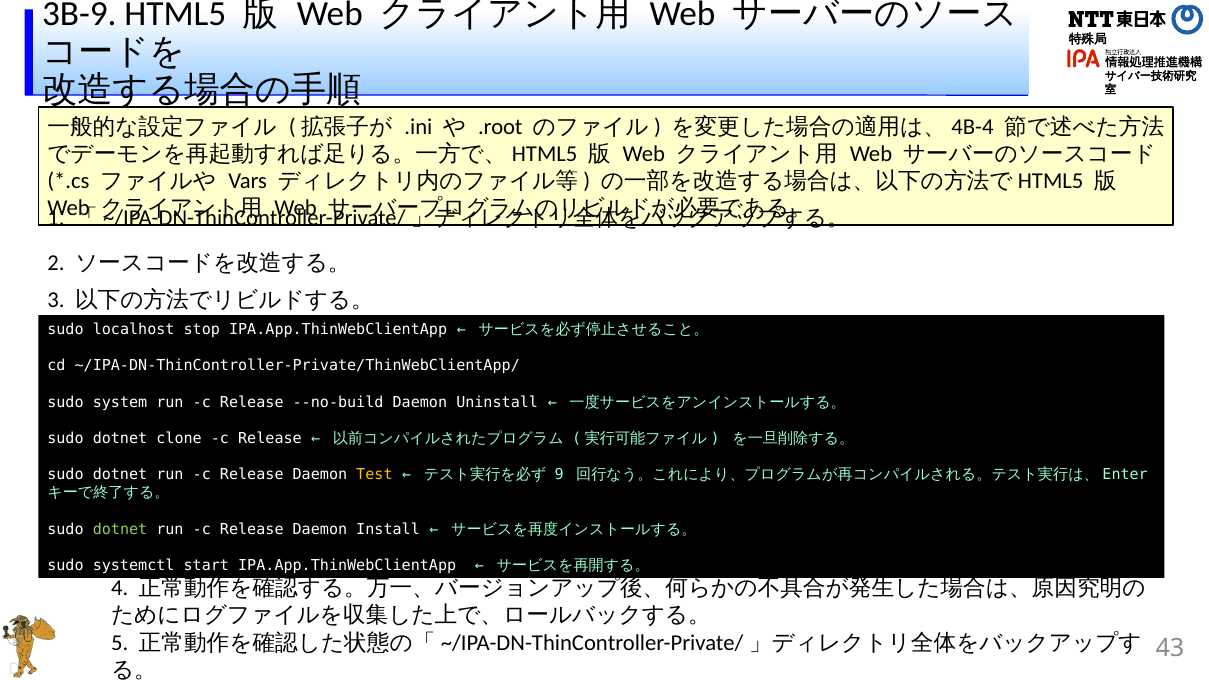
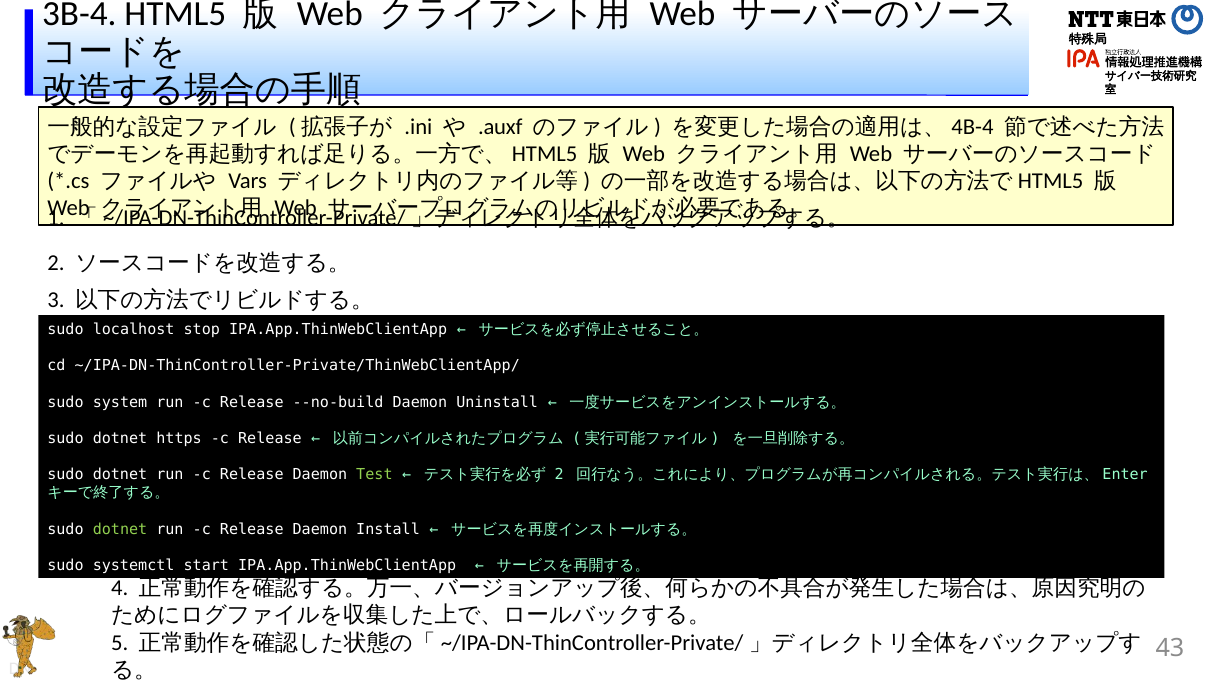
3B-9: 3B-9 -> 3B-4 (79, 14)
.root: .root -> .auxf (500, 127)
clone: clone -> https (179, 438)
Test colour: yellow -> light green (374, 475)
9: 9 -> 2 (559, 475)
